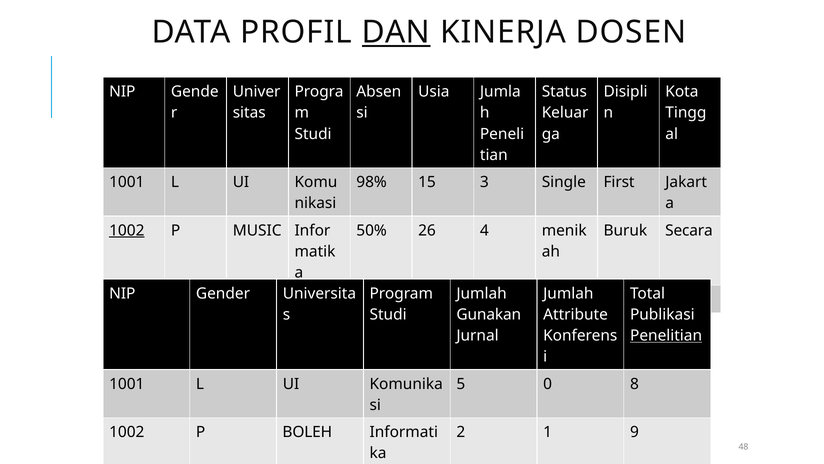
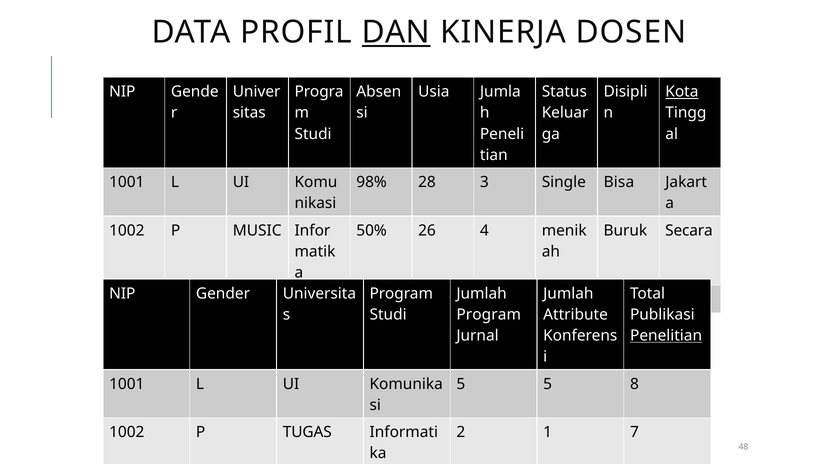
Kota underline: none -> present (682, 92)
15: 15 -> 28 (427, 182)
First: First -> Bisa (619, 182)
1002 underline: present -> none (127, 230)
Gunakan: Gunakan -> Program (489, 314)
5 0: 0 -> 5 (548, 383)
BOLEH: BOLEH -> TUGAS (307, 432)
9: 9 -> 7 (634, 432)
